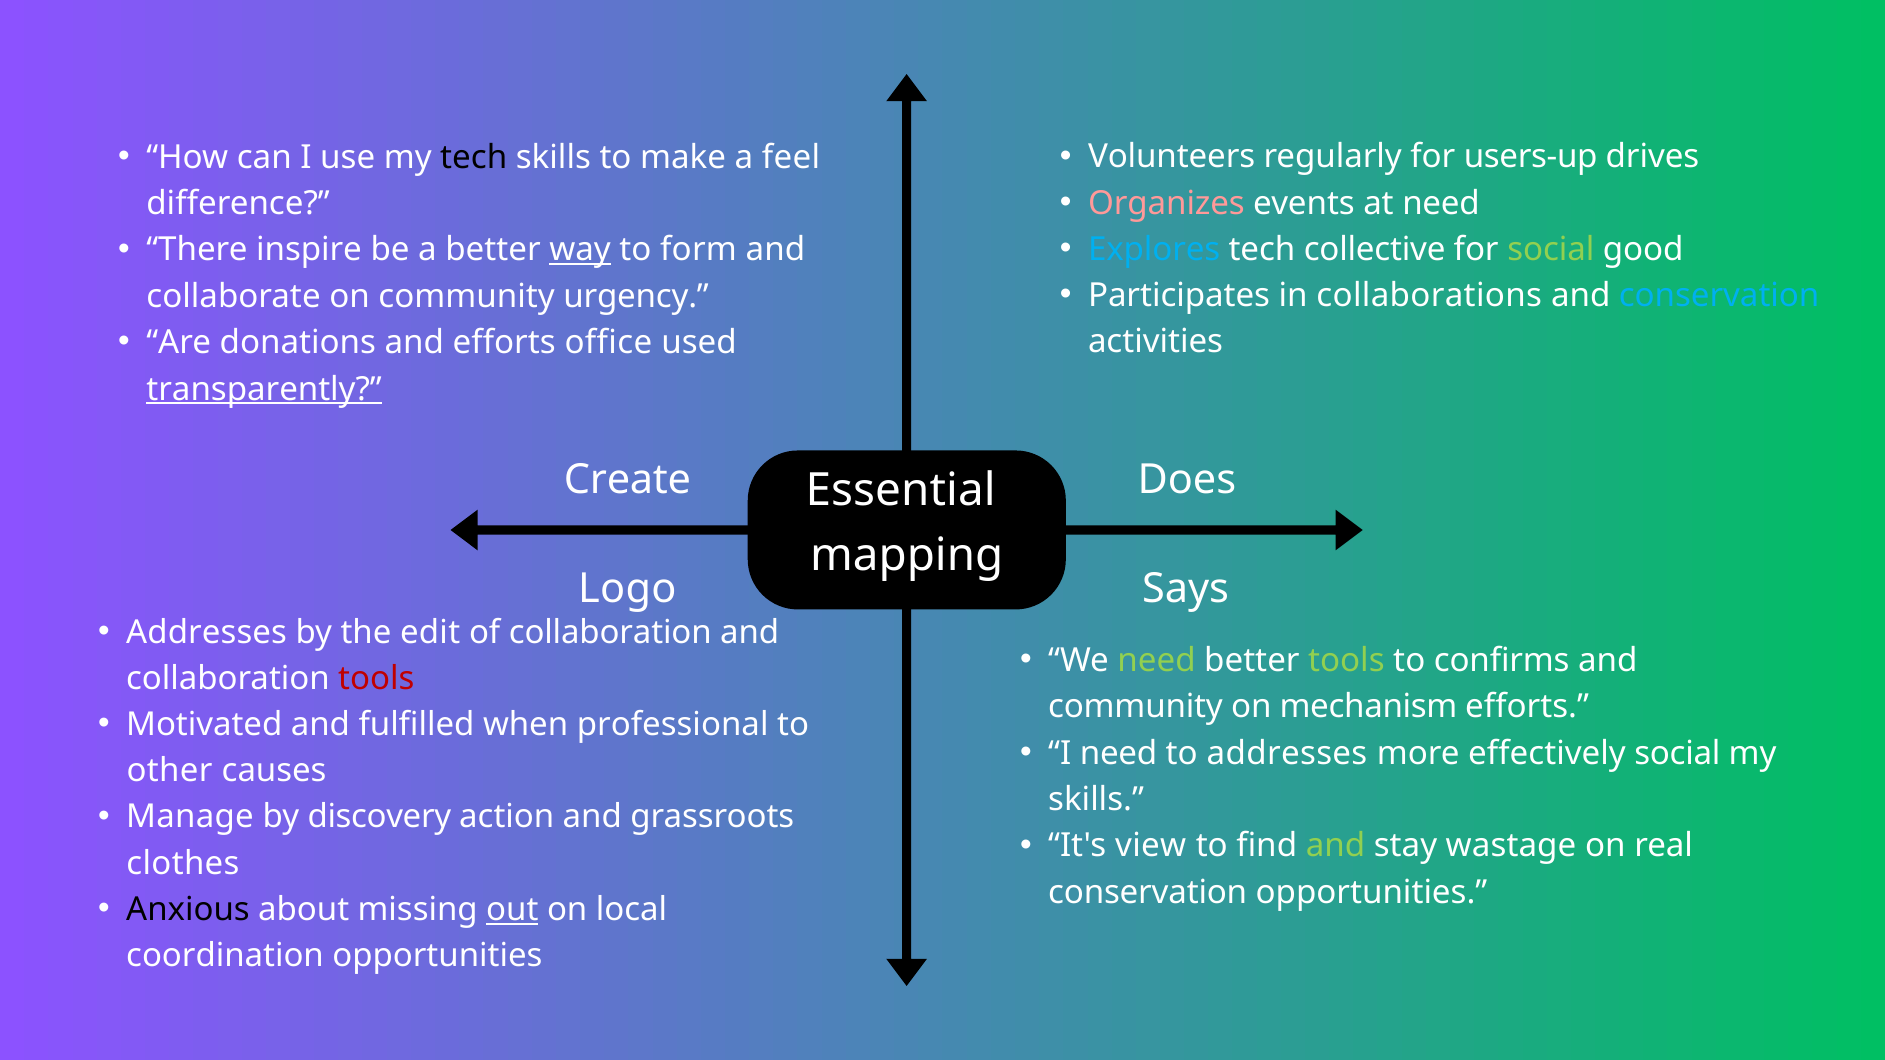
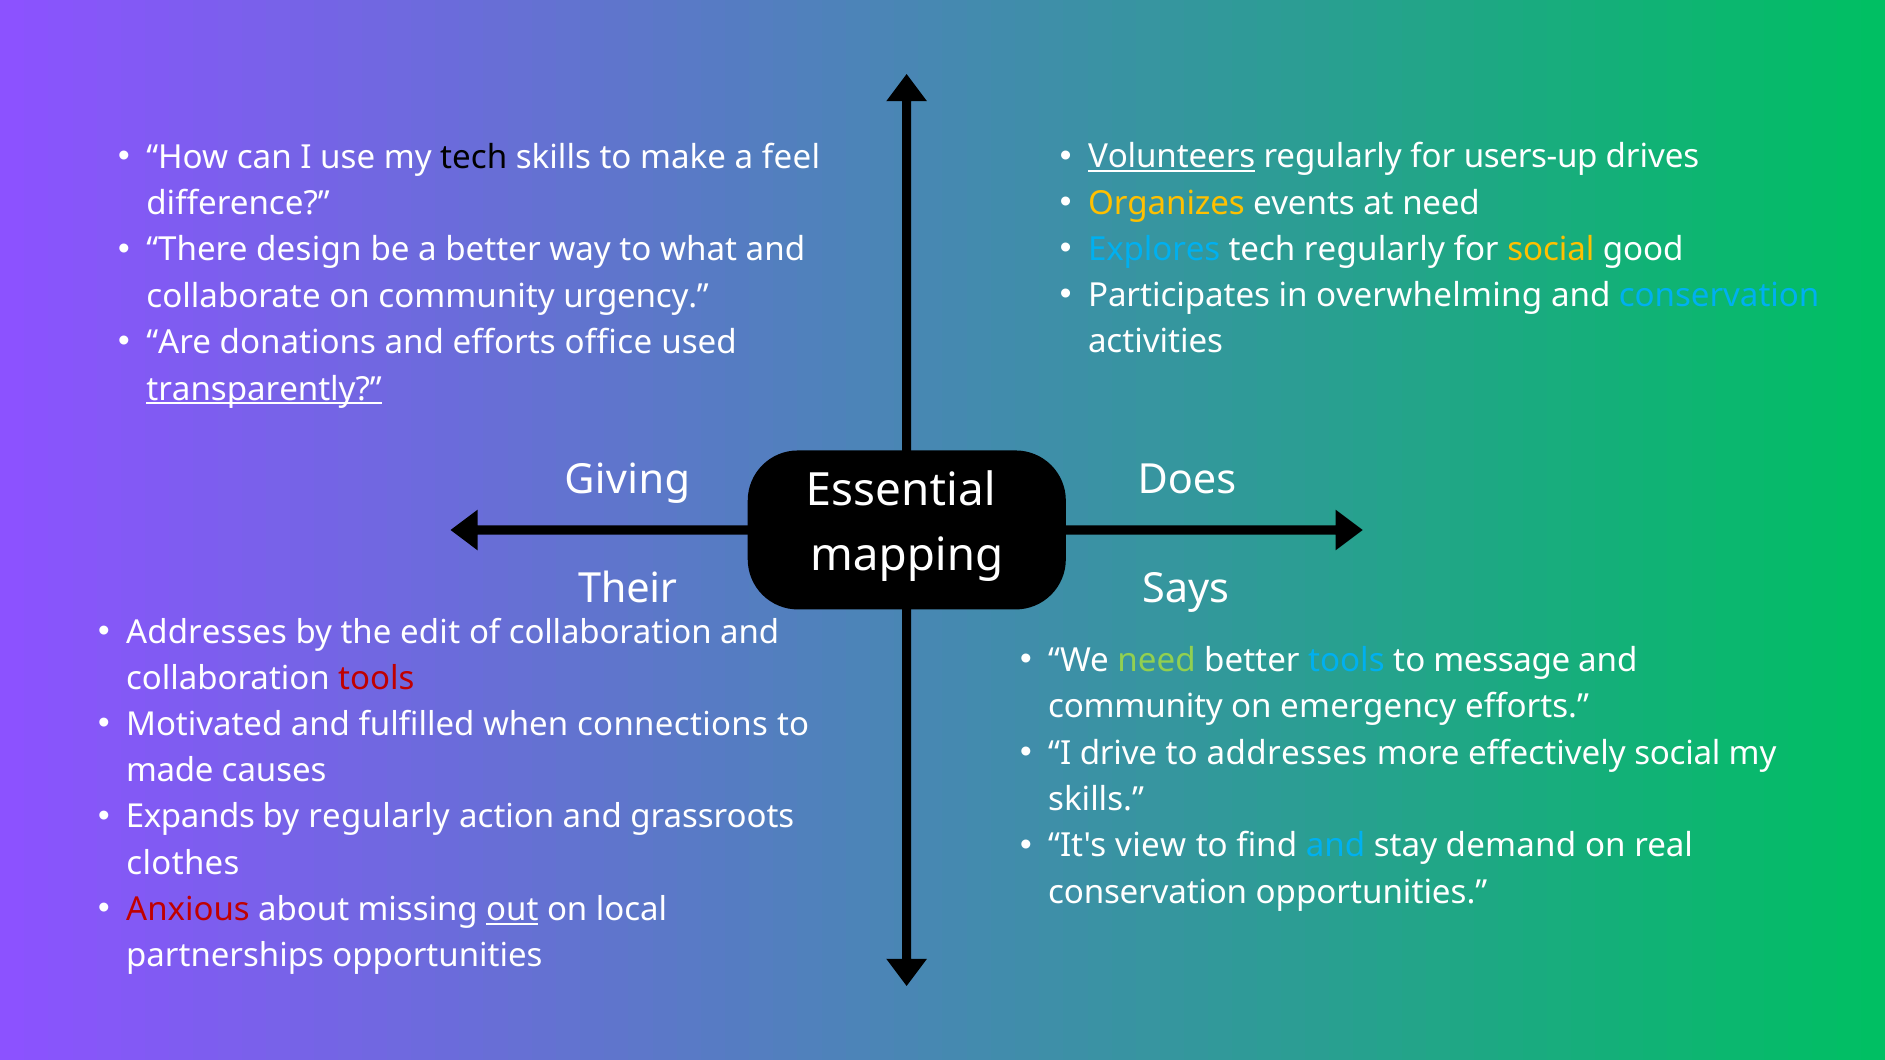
Volunteers underline: none -> present (1172, 157)
Organizes colour: pink -> yellow (1166, 203)
tech collective: collective -> regularly (1374, 250)
social colour: light green -> yellow (1551, 250)
inspire: inspire -> design (309, 250)
way underline: present -> none (580, 250)
form: form -> what (699, 250)
collaborations: collaborations -> overwhelming (1429, 296)
Create: Create -> Giving (627, 480)
Logo: Logo -> Their (628, 589)
tools colour: light green -> light blue (1346, 661)
confirms: confirms -> message (1502, 661)
mechanism: mechanism -> emergency (1368, 707)
professional: professional -> connections (673, 725)
I need: need -> drive (1118, 753)
other: other -> made (170, 771)
Manage: Manage -> Expands (190, 817)
by discovery: discovery -> regularly (379, 817)
and colour: light green -> light blue (1336, 846)
wastage: wastage -> demand (1511, 846)
Anxious colour: black -> red (188, 910)
coordination: coordination -> partnerships (225, 956)
